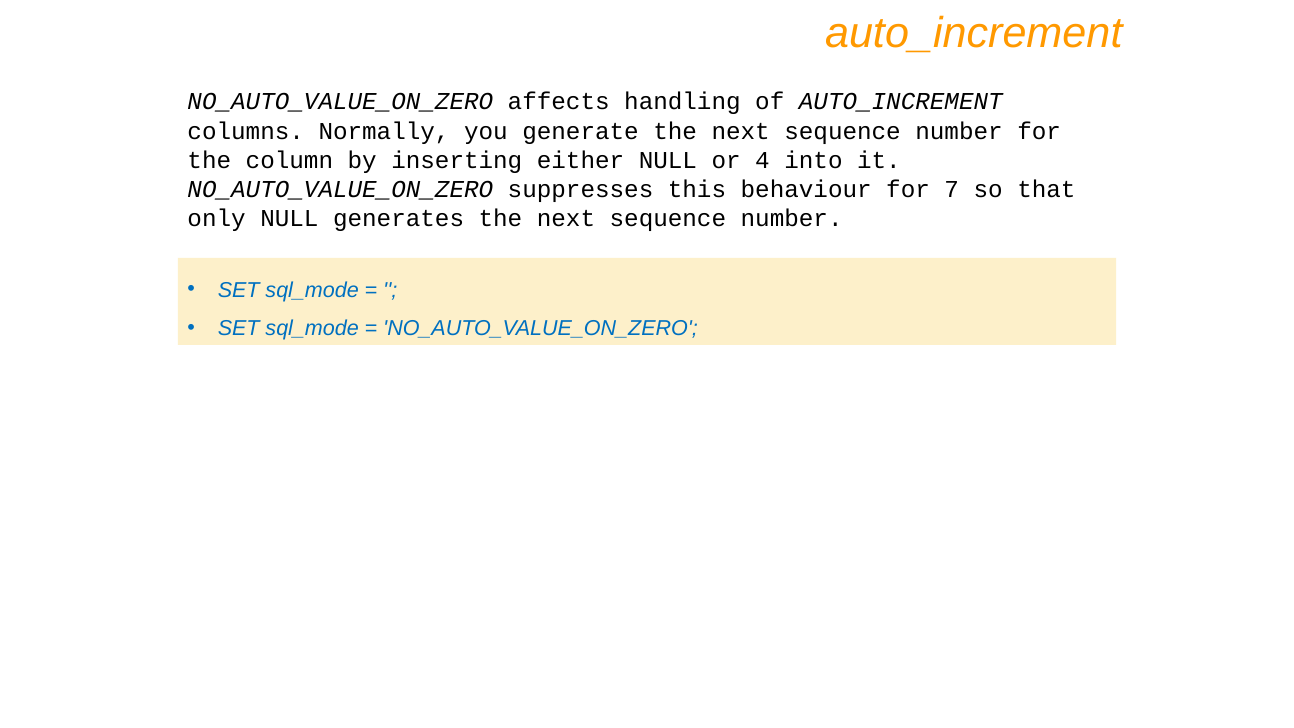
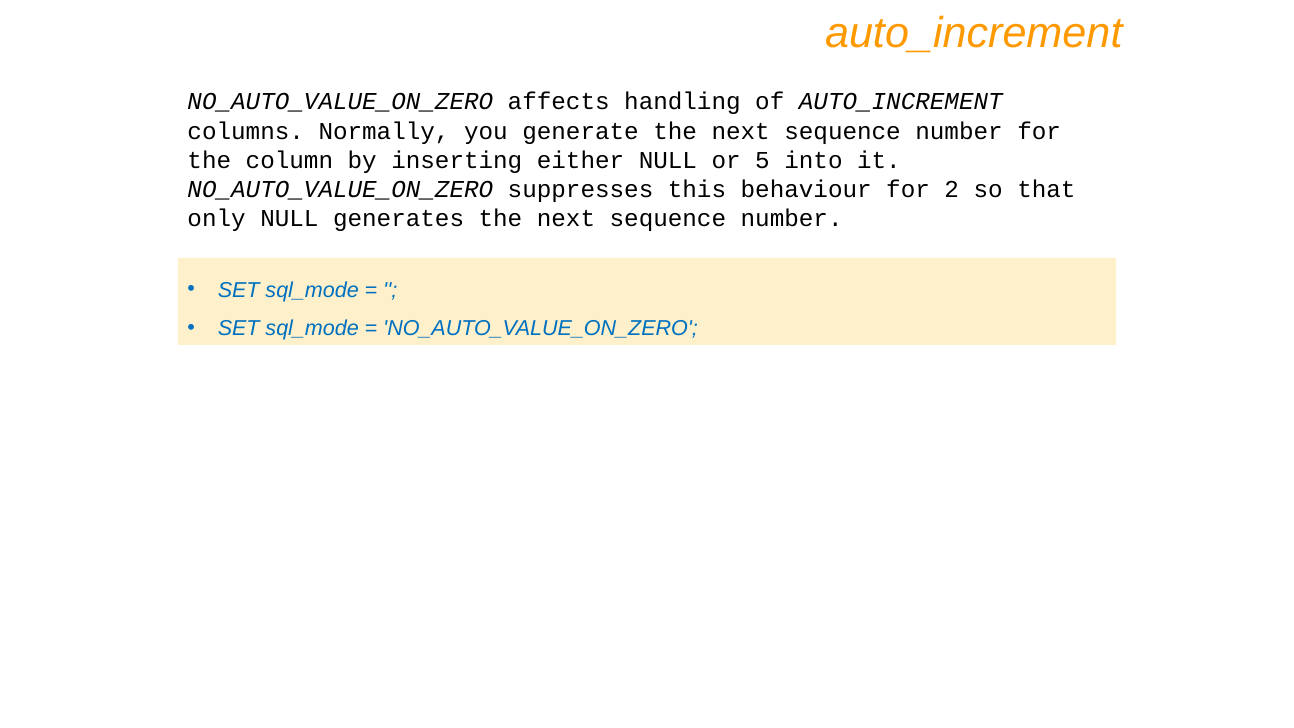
4: 4 -> 5 (763, 160)
7: 7 -> 2 (952, 189)
